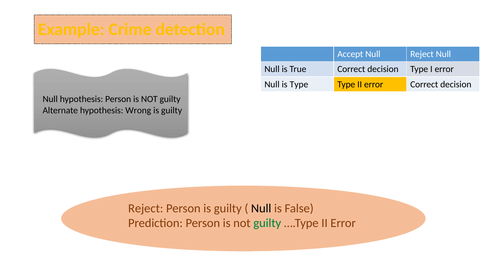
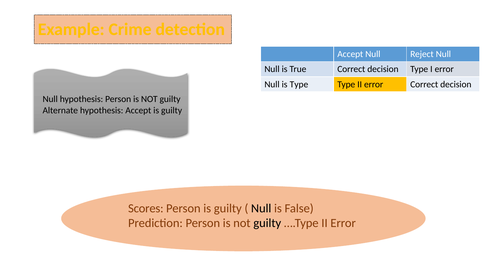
hypothesis Wrong: Wrong -> Accept (138, 111)
Reject: Reject -> Scores (146, 209)
guilty colour: green -> black (267, 224)
